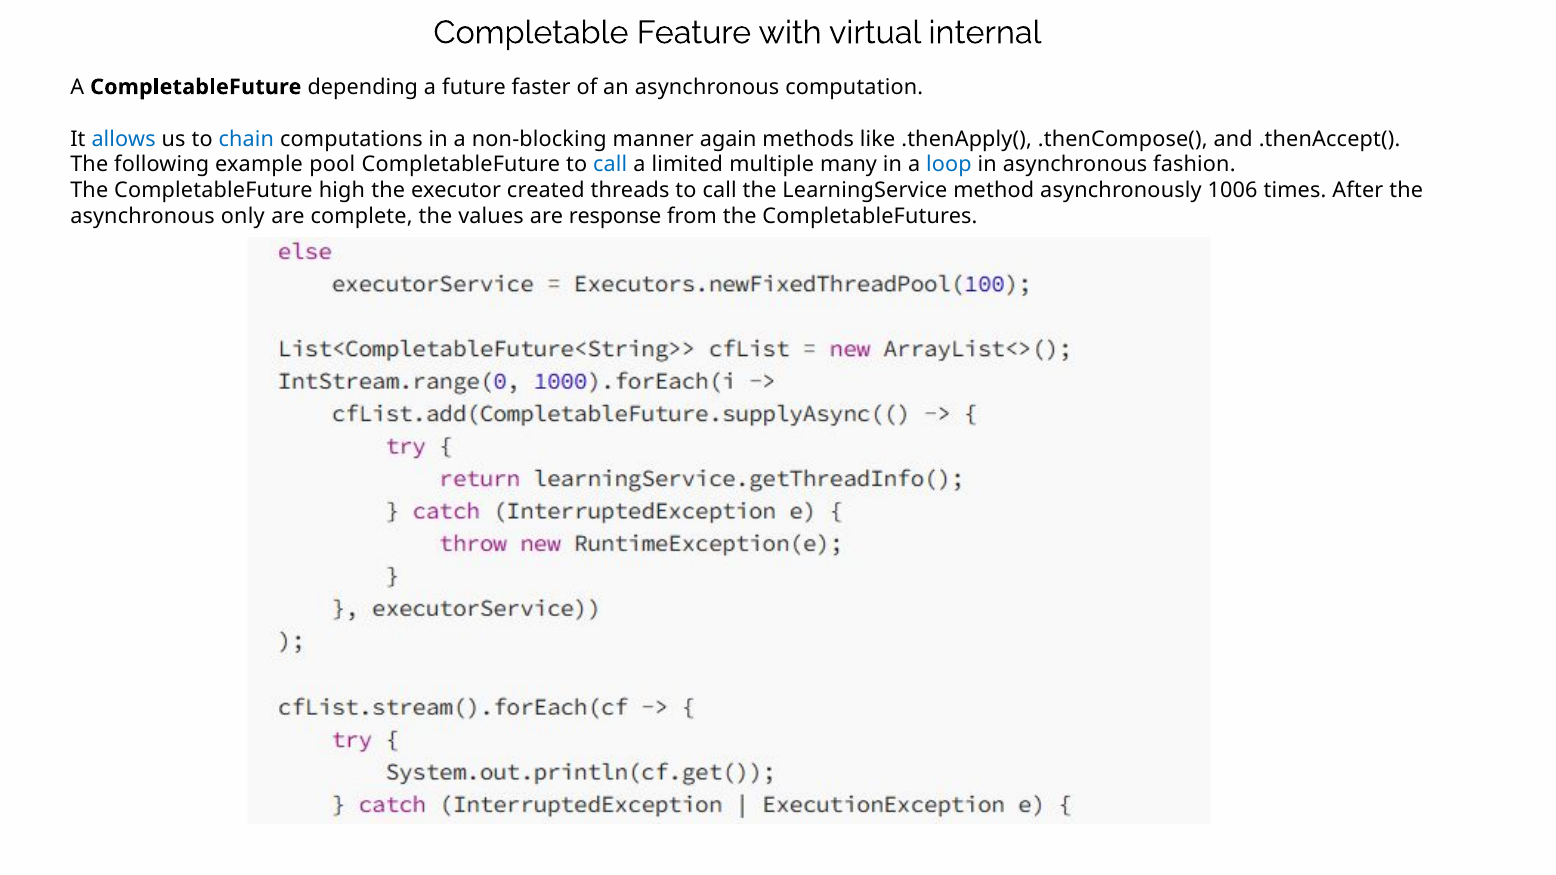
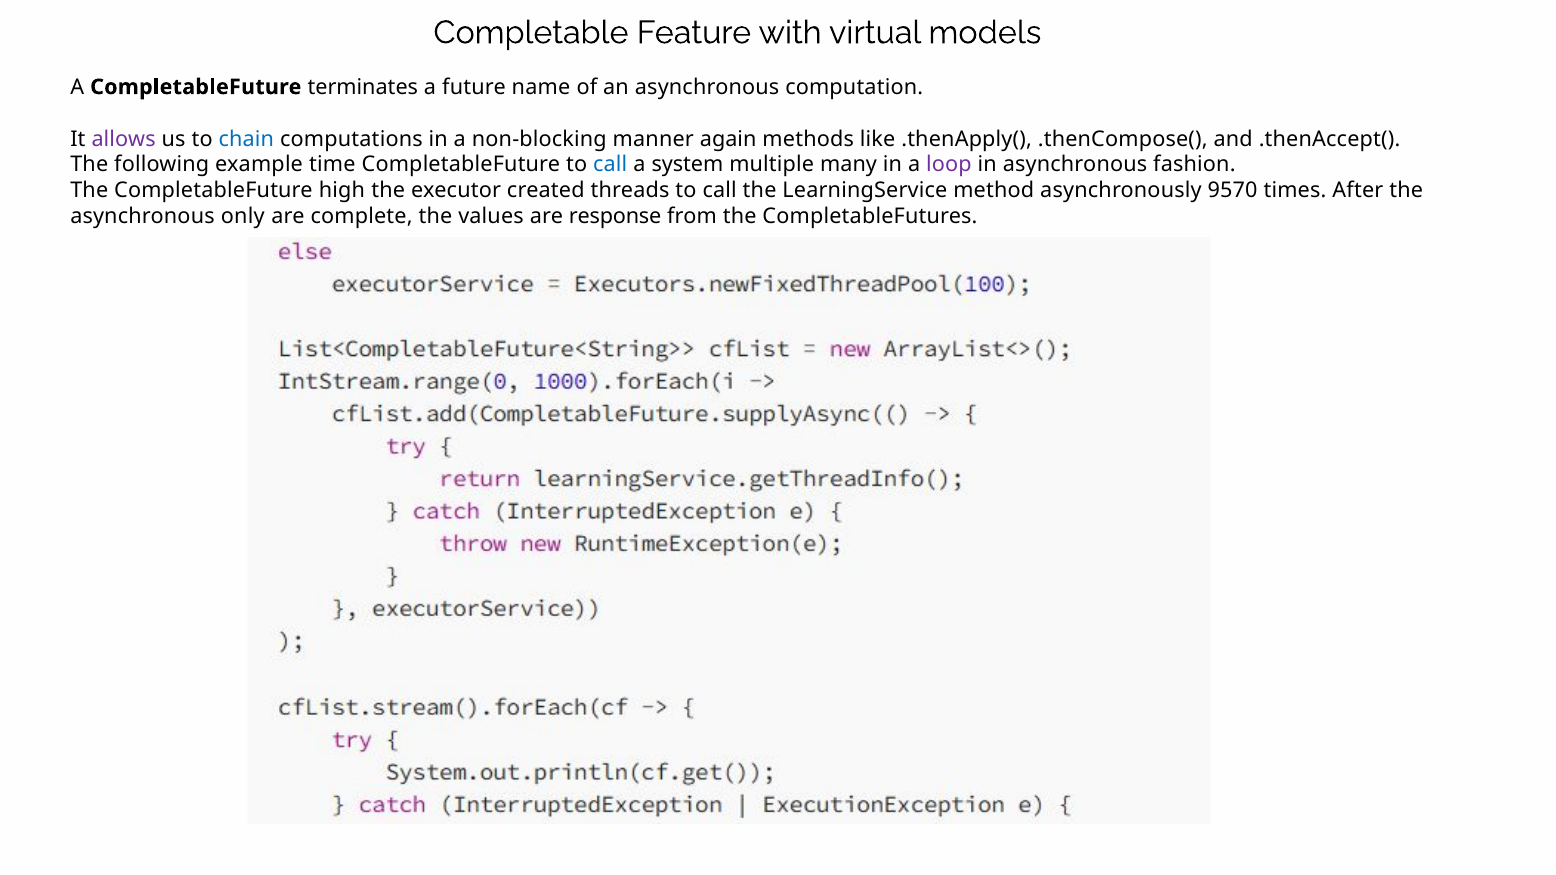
internal: internal -> models (985, 33)
depending: depending -> terminates (363, 87)
faster: faster -> name (541, 87)
allows colour: blue -> purple (124, 139)
pool: pool -> time (332, 165)
limited: limited -> system (687, 165)
loop colour: blue -> purple (949, 165)
1006: 1006 -> 9570 (1232, 191)
